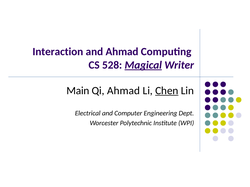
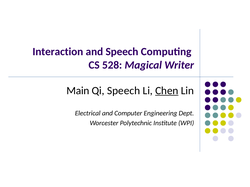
and Ahmad: Ahmad -> Speech (122, 52)
Magical underline: present -> none (143, 65)
Qi Ahmad: Ahmad -> Speech (124, 91)
